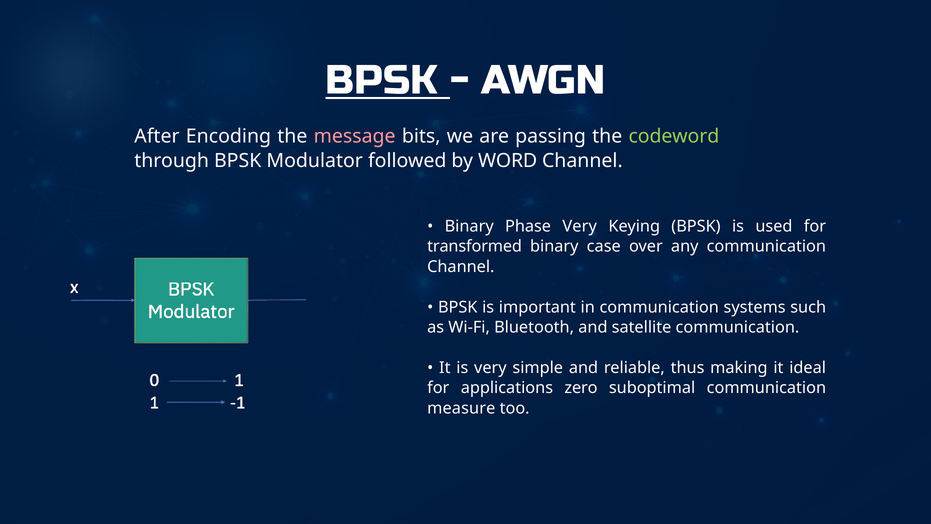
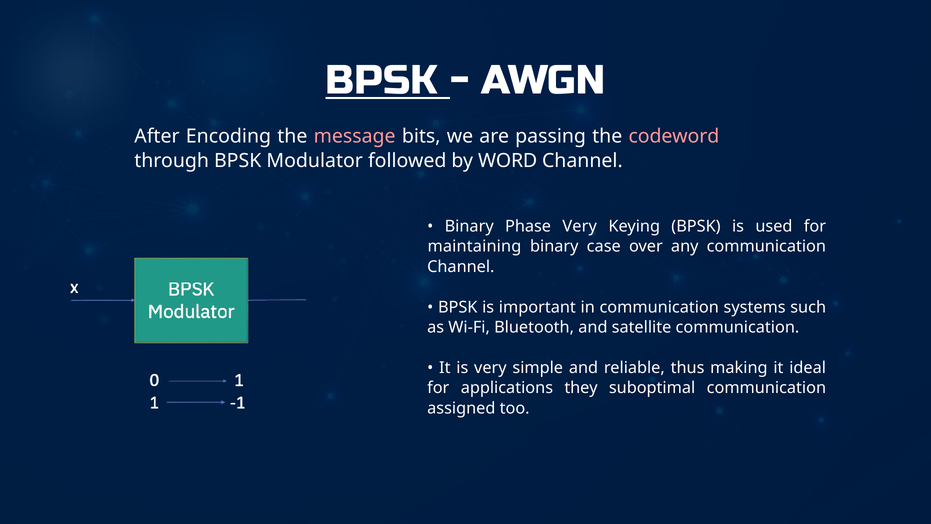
codeword colour: light green -> pink (674, 136)
transformed: transformed -> maintaining (474, 246)
zero: zero -> they (581, 388)
measure: measure -> assigned (461, 408)
